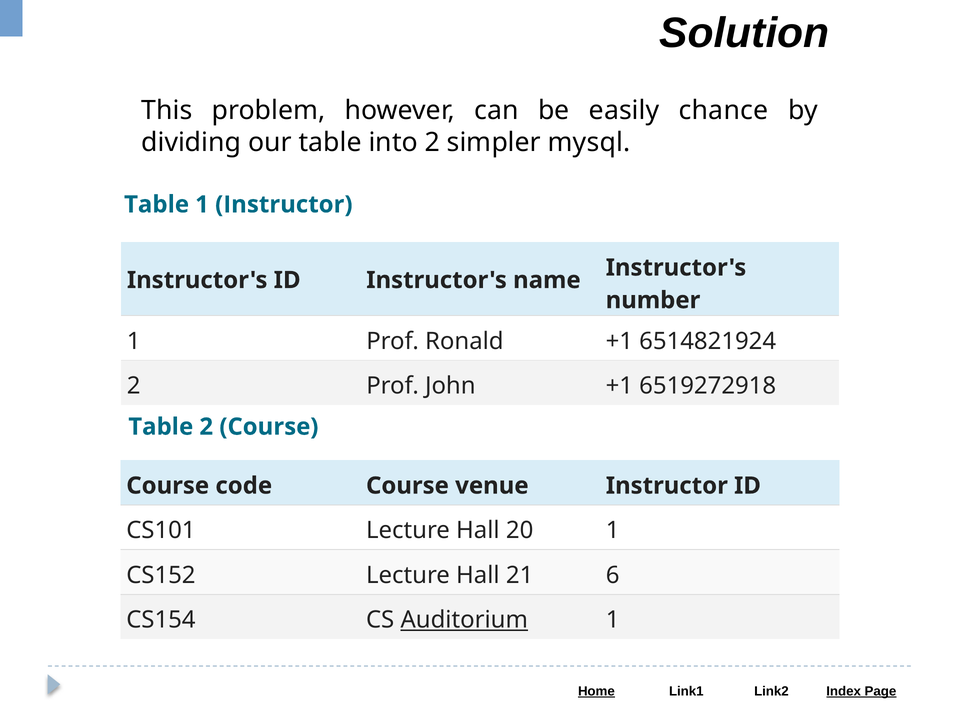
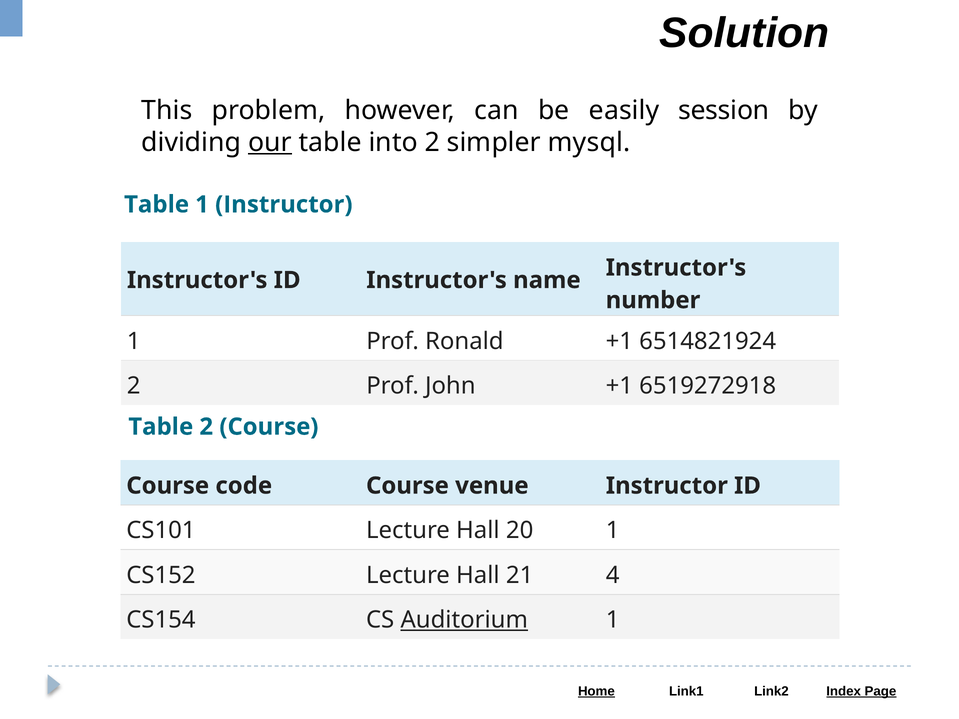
chance: chance -> session (724, 110)
our underline: none -> present (270, 142)
6: 6 -> 4 (613, 575)
